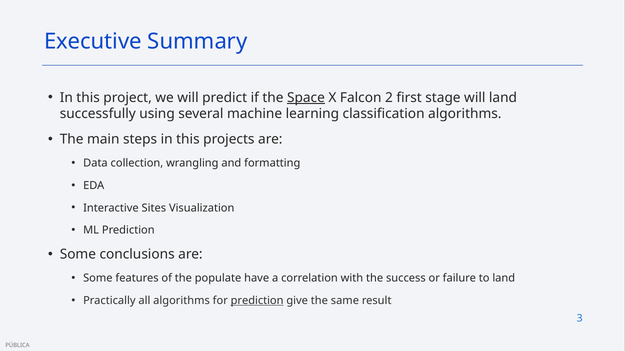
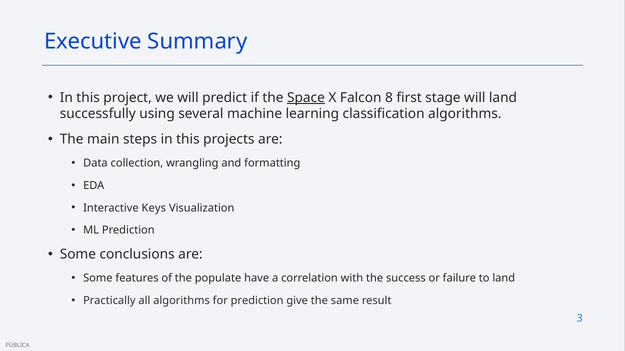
2: 2 -> 8 (389, 98)
Sites: Sites -> Keys (154, 208)
prediction underline: present -> none (257, 301)
